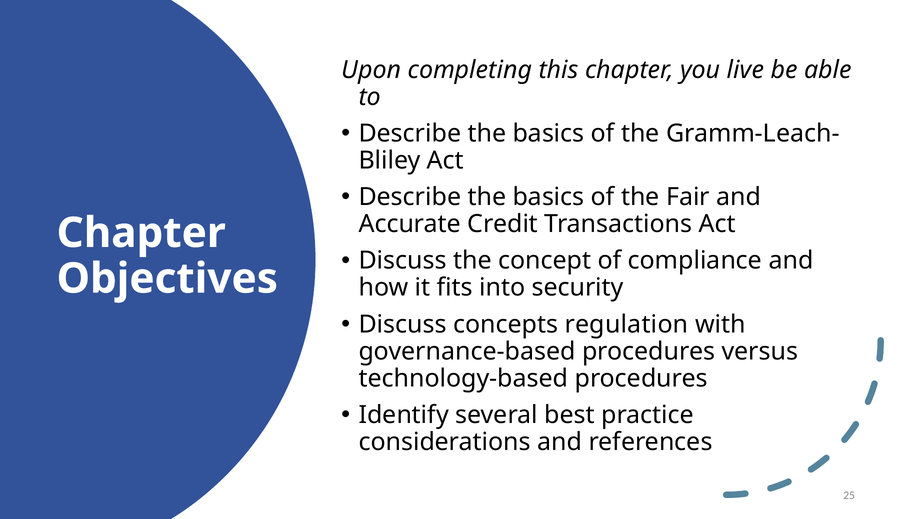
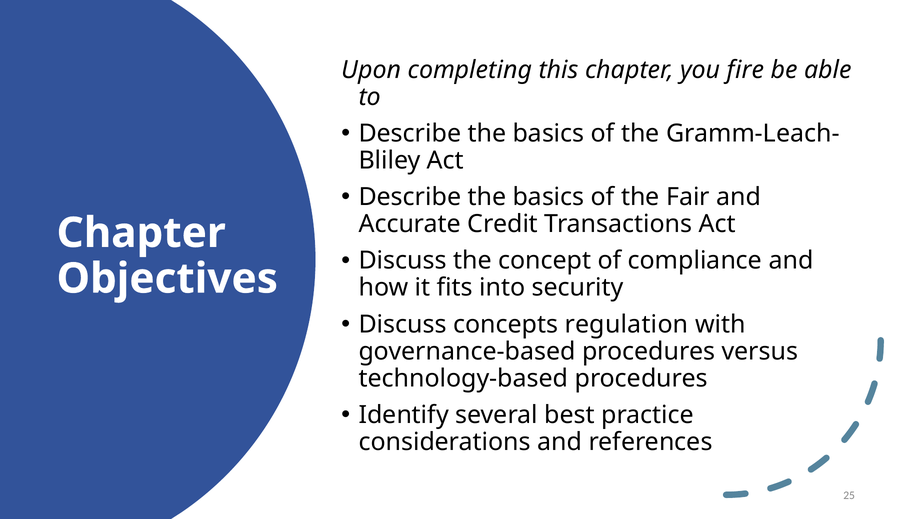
live: live -> fire (746, 70)
